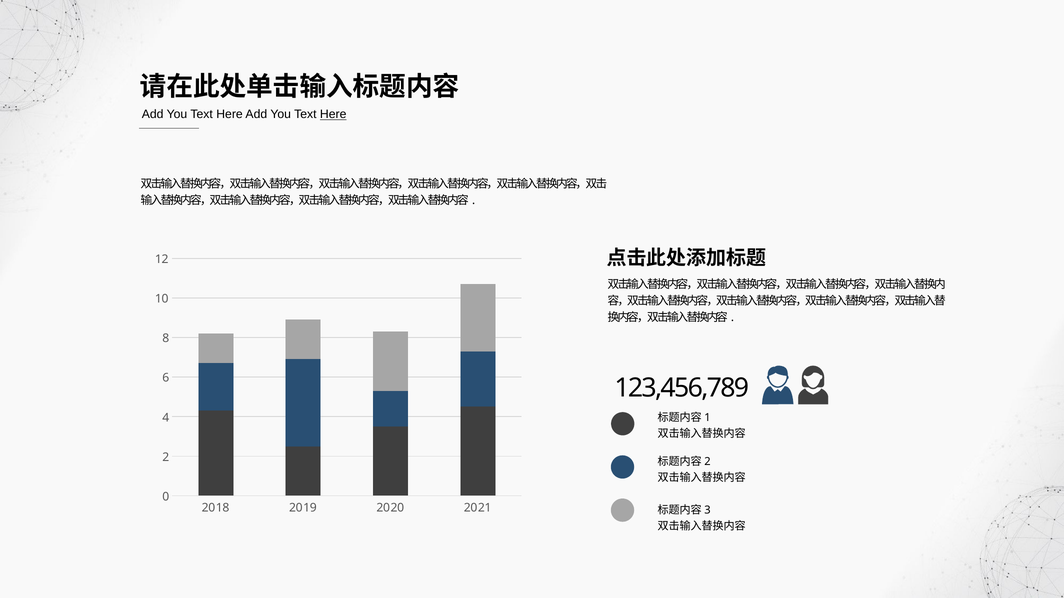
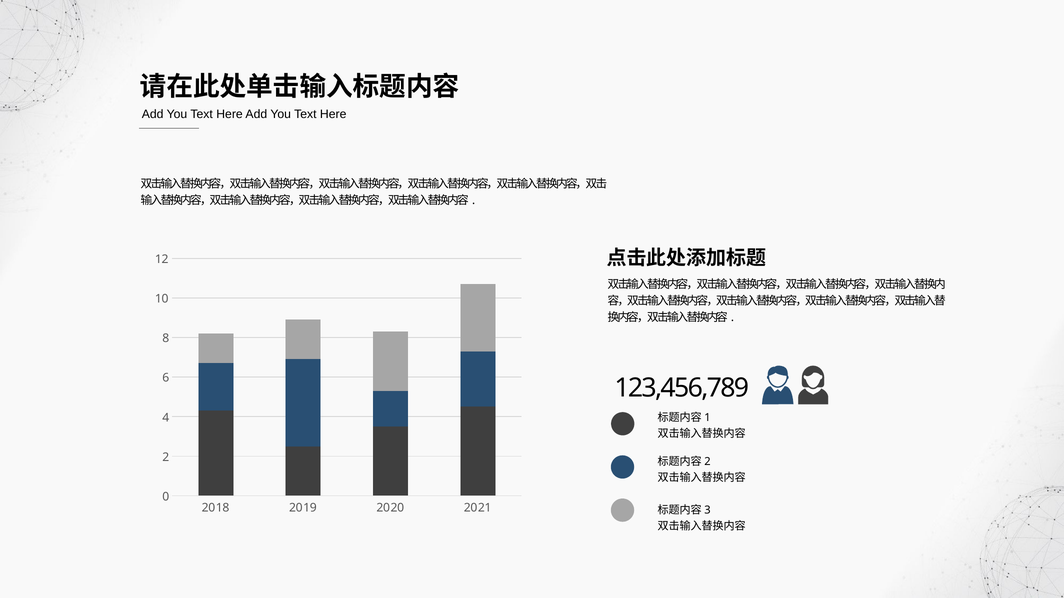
Here underline: present -> none (333, 114)
